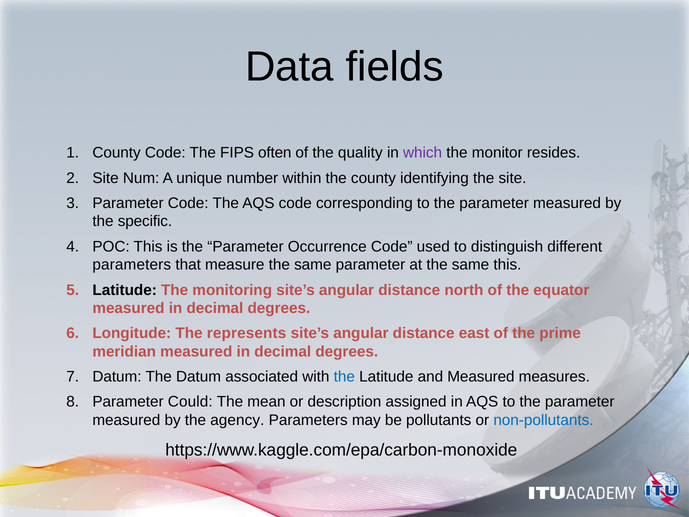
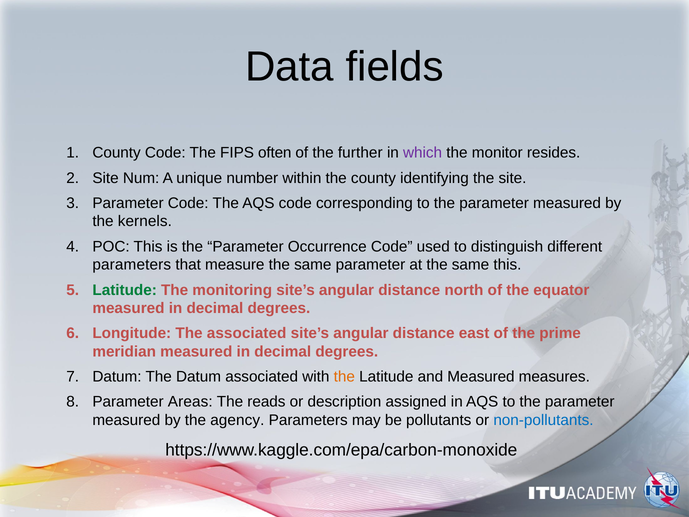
quality: quality -> further (360, 153)
specific: specific -> kernels (145, 221)
Latitude colour: black -> green (125, 290)
The represents: represents -> associated (247, 333)
the colour: blue -> orange (344, 377)
Could: Could -> Areas (190, 402)
mean: mean -> reads (266, 402)
